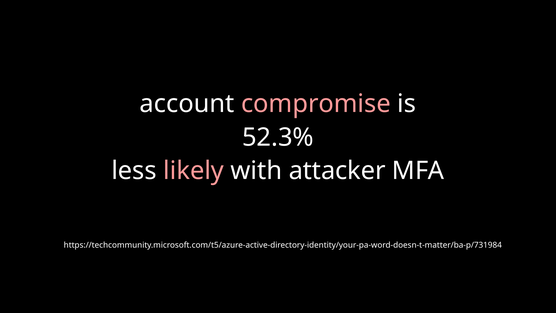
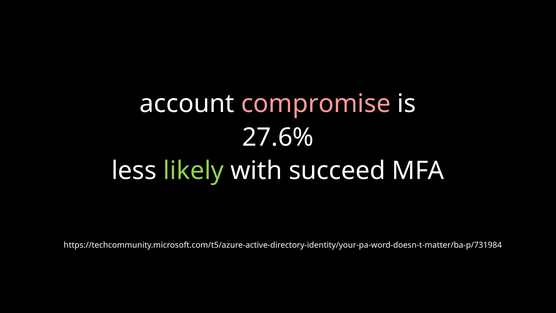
52.3%: 52.3% -> 27.6% (278, 137)
likely colour: pink -> light green (194, 171)
attacker: attacker -> succeed (337, 171)
